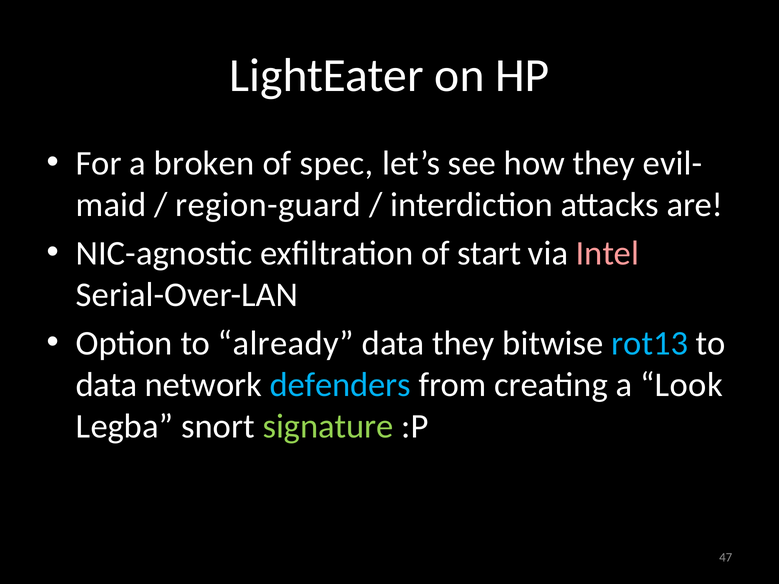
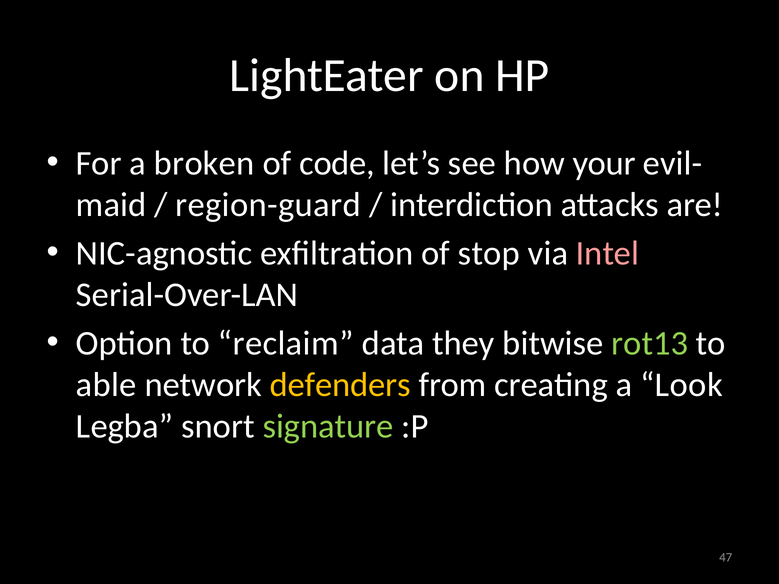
spec: spec -> code (337, 163)
how they: they -> your (604, 163)
start: start -> stop (489, 253)
already: already -> reclaim (286, 344)
rot13 colour: light blue -> light green (650, 344)
data: data -> able (106, 385)
defenders colour: light blue -> yellow (340, 385)
